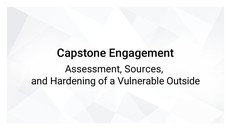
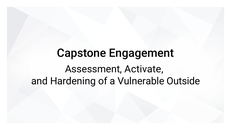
Sources: Sources -> Activate (144, 69)
